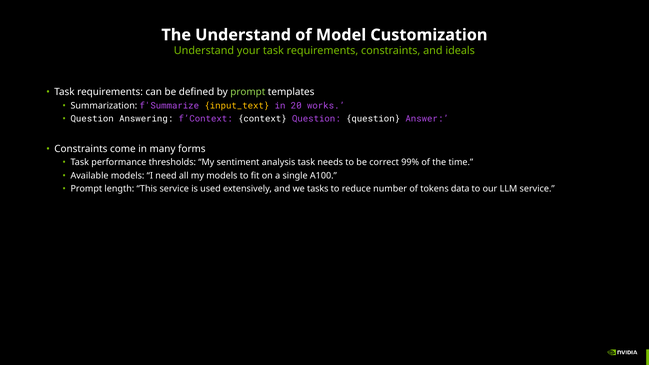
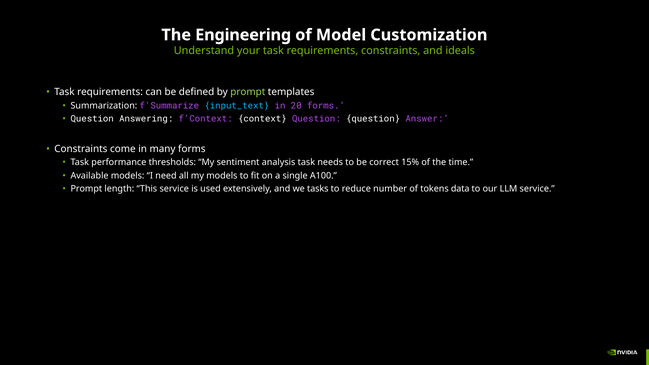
The Understand: Understand -> Engineering (243, 35)
input_text colour: yellow -> light blue (237, 106)
20 works: works -> forms (326, 106)
99%: 99% -> 15% (410, 162)
